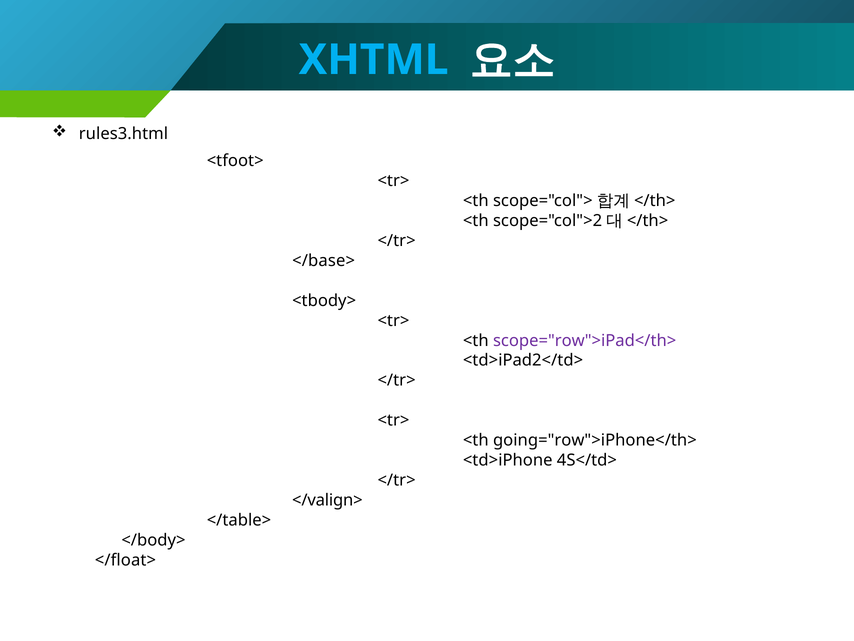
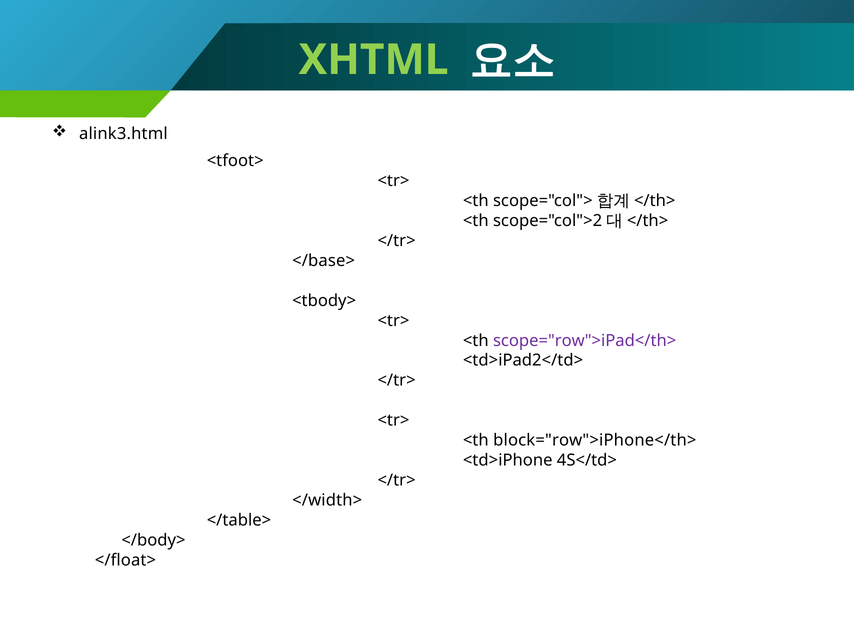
XHTML colour: light blue -> light green (374, 60)
rules3.html: rules3.html -> alink3.html (123, 134)
going="row">iPhone</th>: going="row">iPhone</th> -> block="row">iPhone</th> (595, 440)
</valign>: </valign> -> </width> (327, 500)
